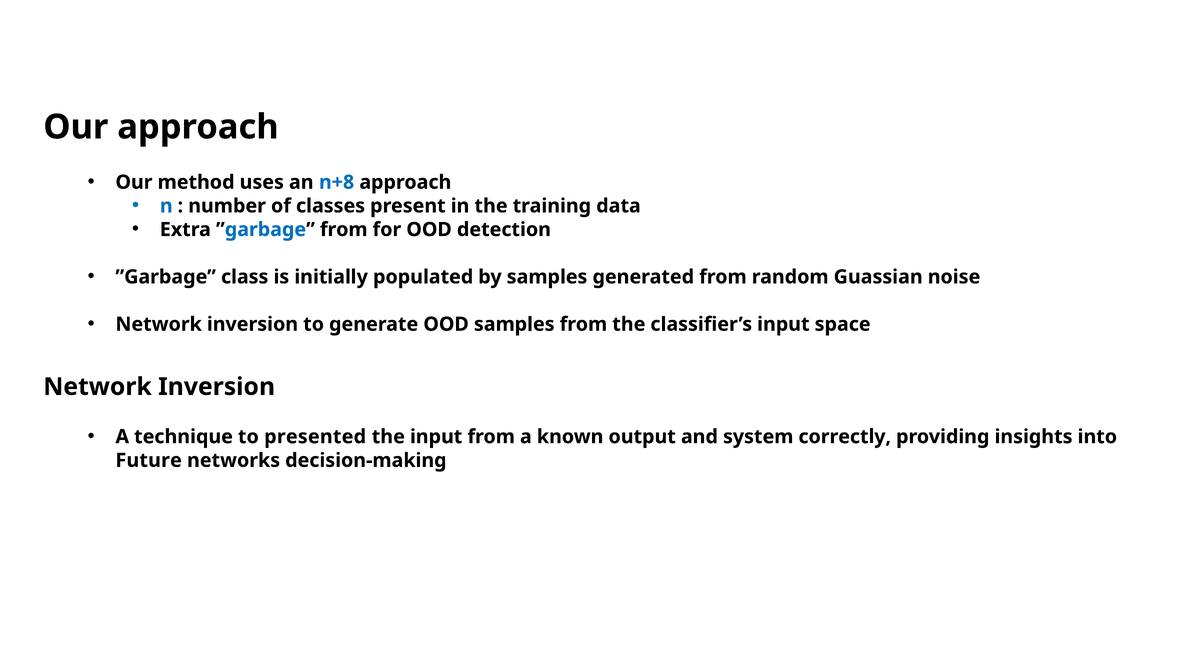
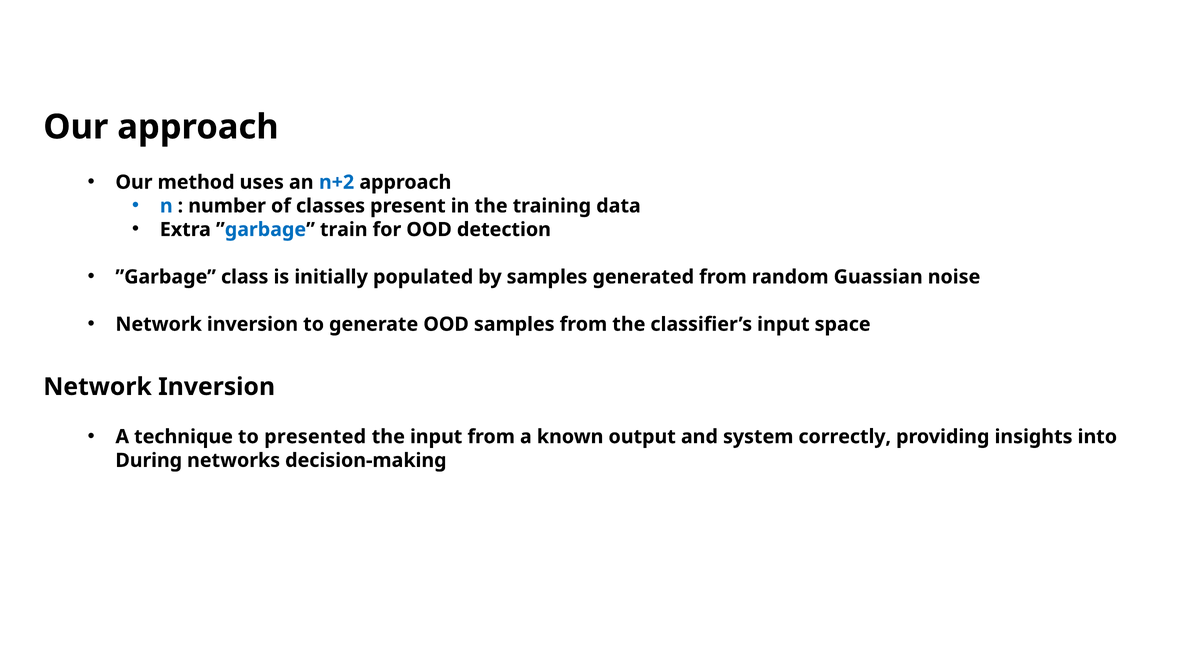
n+8: n+8 -> n+2 (337, 182)
”garbage from: from -> train (344, 230)
Future: Future -> During (149, 460)
